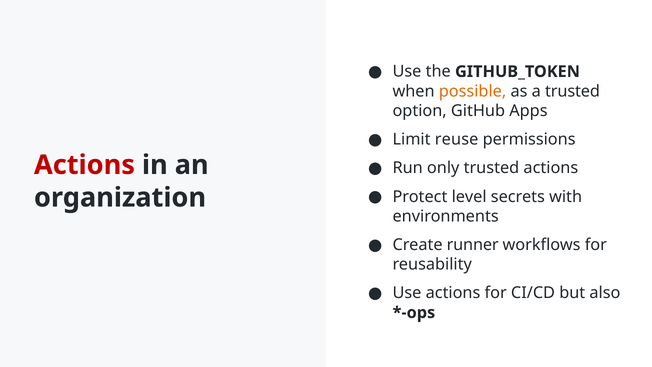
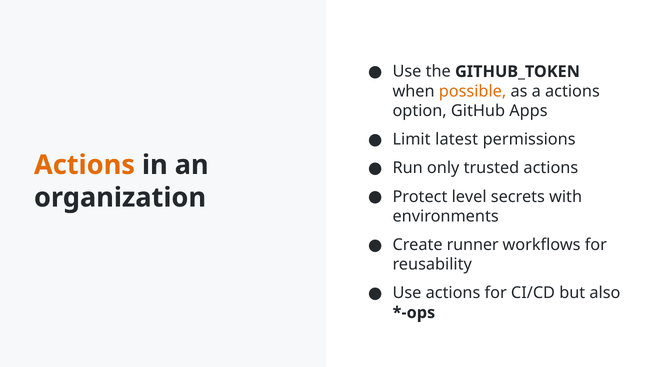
a trusted: trusted -> actions (572, 91)
reuse: reuse -> latest (457, 139)
Actions colour: red -> orange (84, 165)
